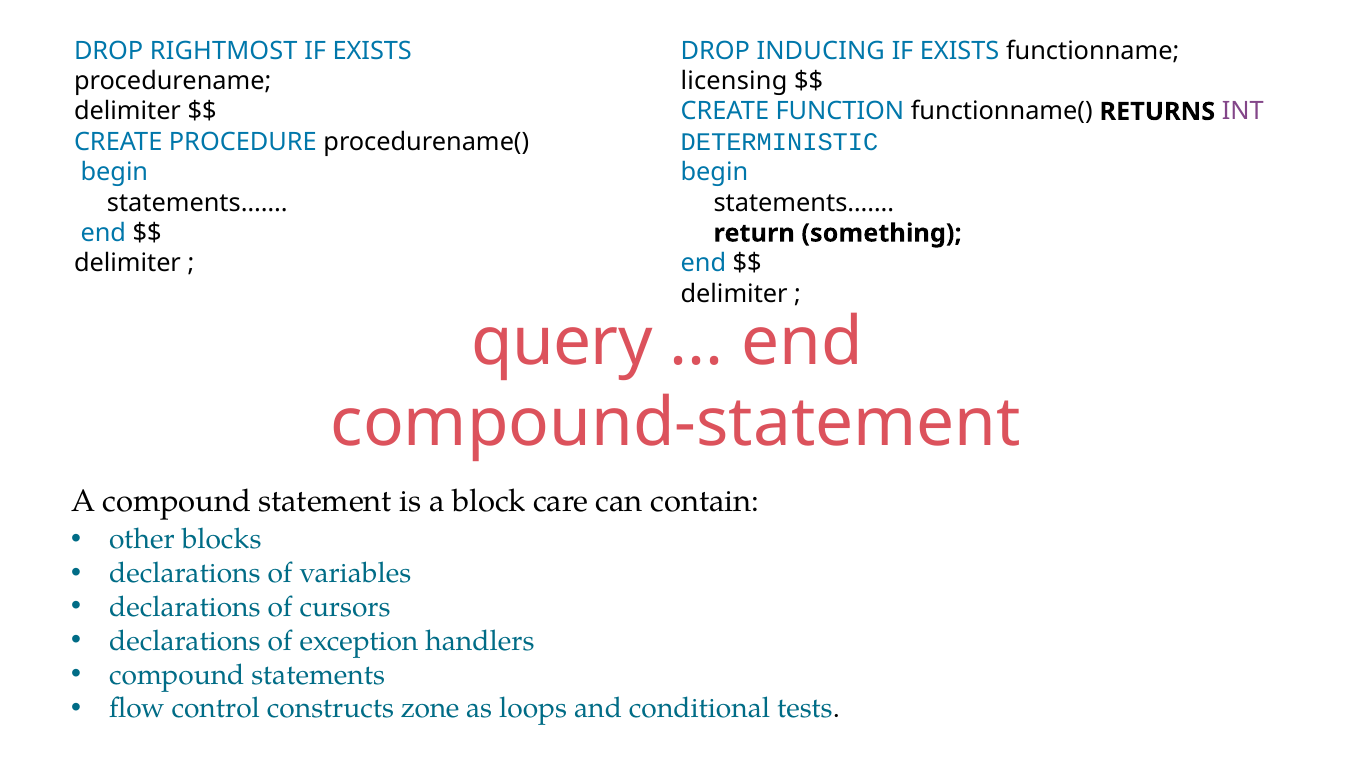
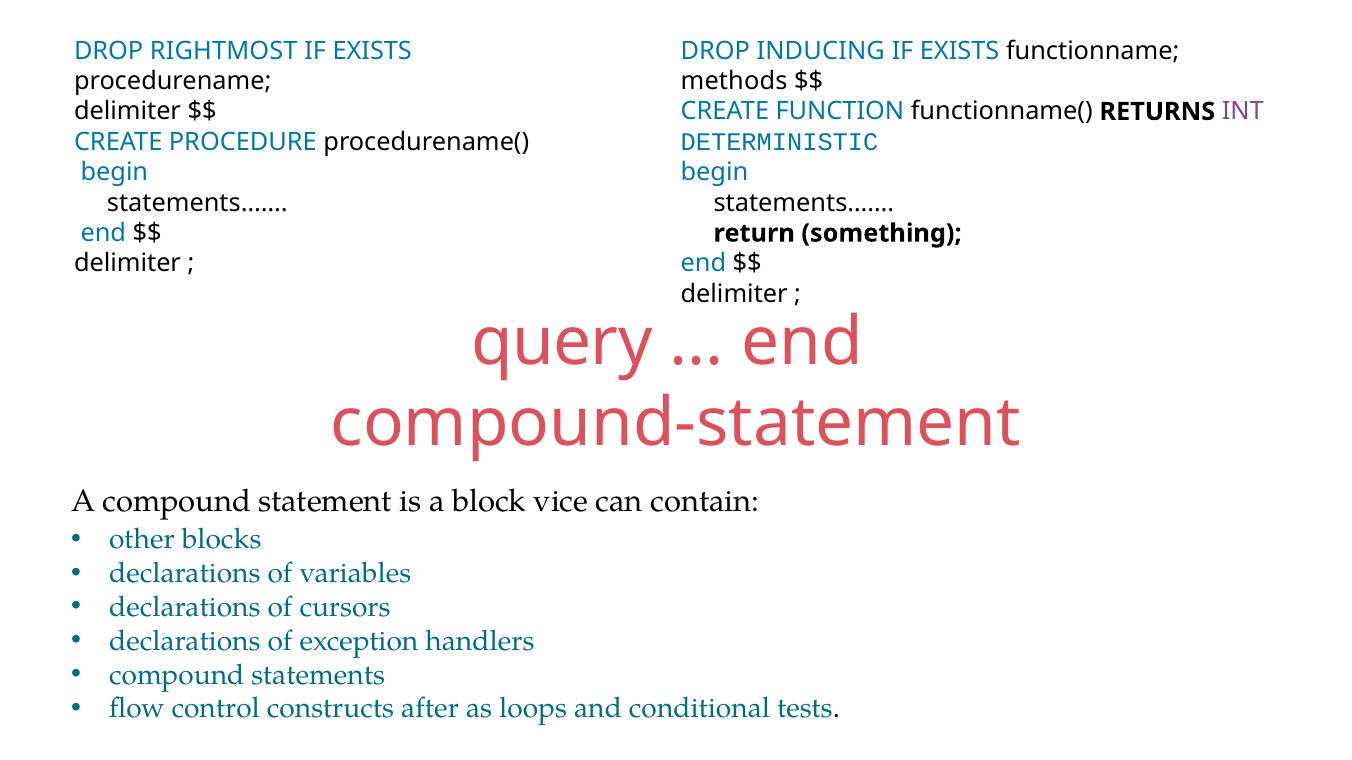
licensing: licensing -> methods (734, 81)
care: care -> vice (561, 501)
zone: zone -> after (430, 709)
